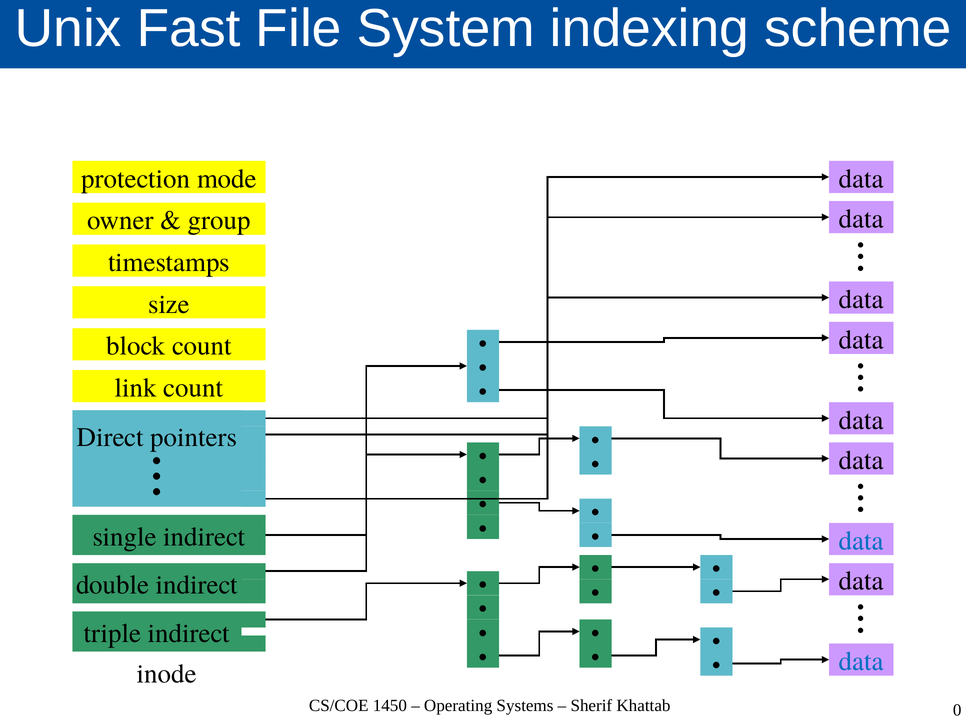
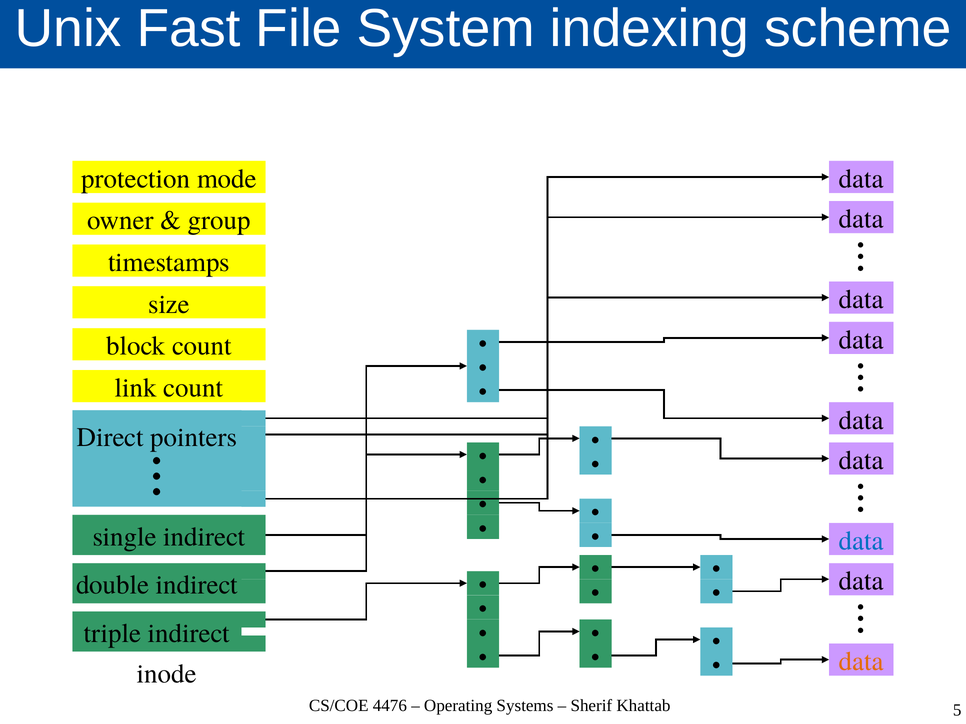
data colour: blue -> orange (861, 662)
1450: 1450 -> 4476 (390, 706)
0: 0 -> 5 (957, 710)
